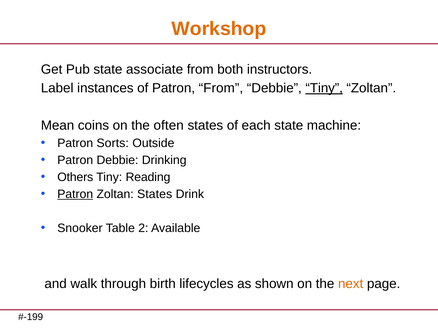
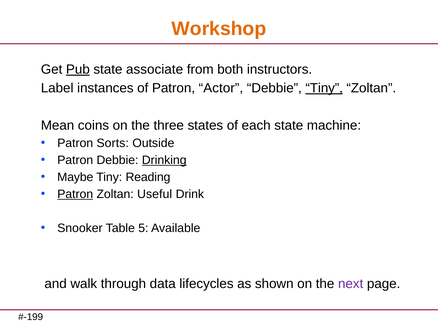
Pub underline: none -> present (78, 69)
Patron From: From -> Actor (221, 88)
often: often -> three (169, 126)
Drinking underline: none -> present (164, 160)
Others: Others -> Maybe (75, 177)
Zoltan States: States -> Useful (155, 194)
2: 2 -> 5 (143, 229)
birth: birth -> data (163, 284)
next colour: orange -> purple (351, 284)
